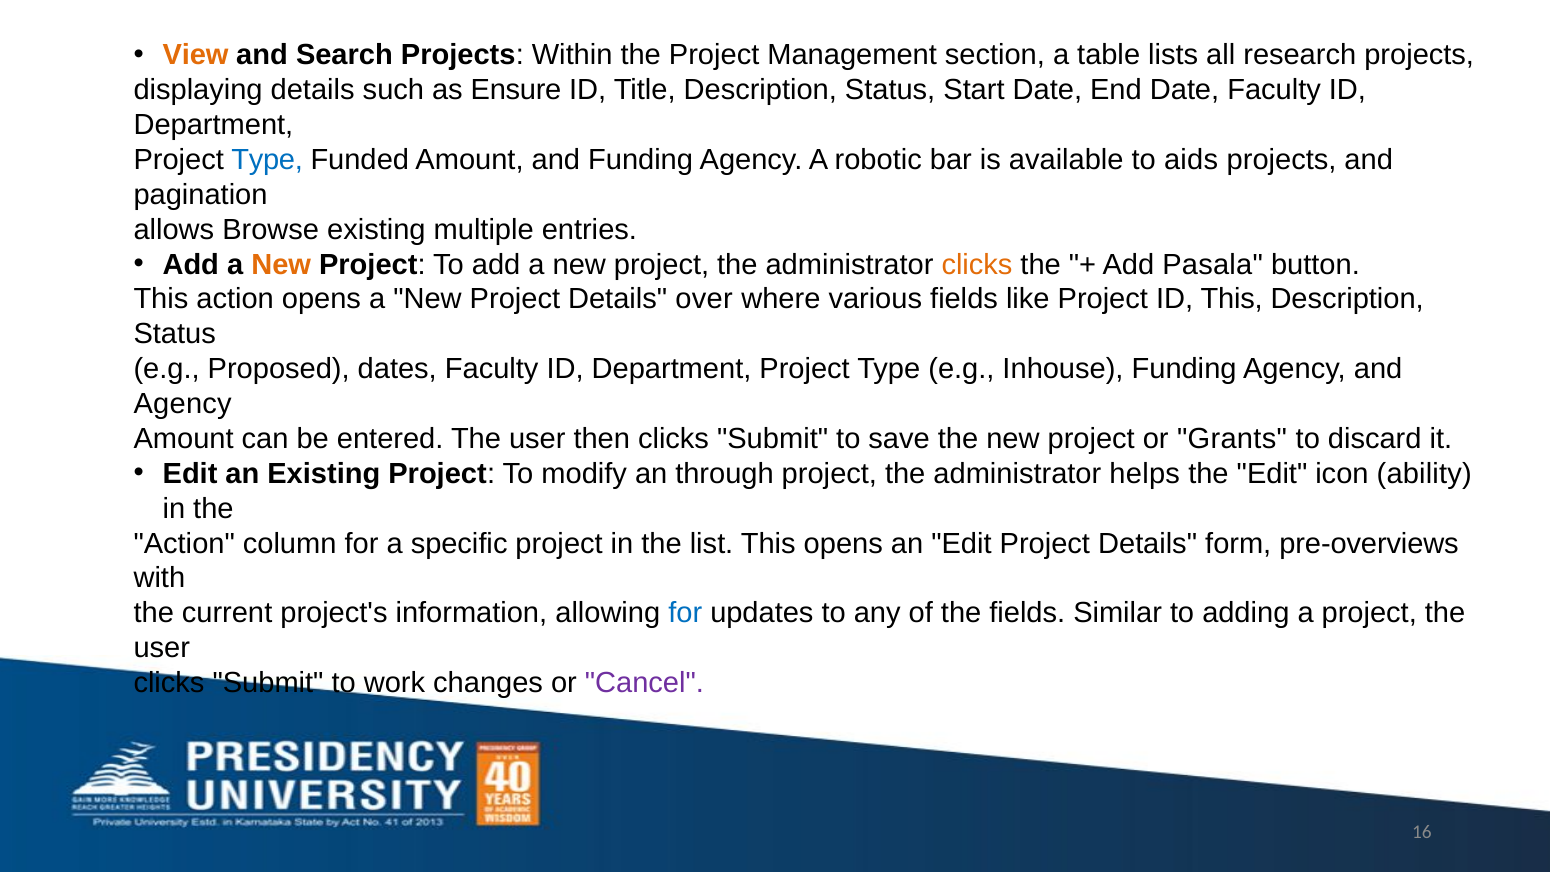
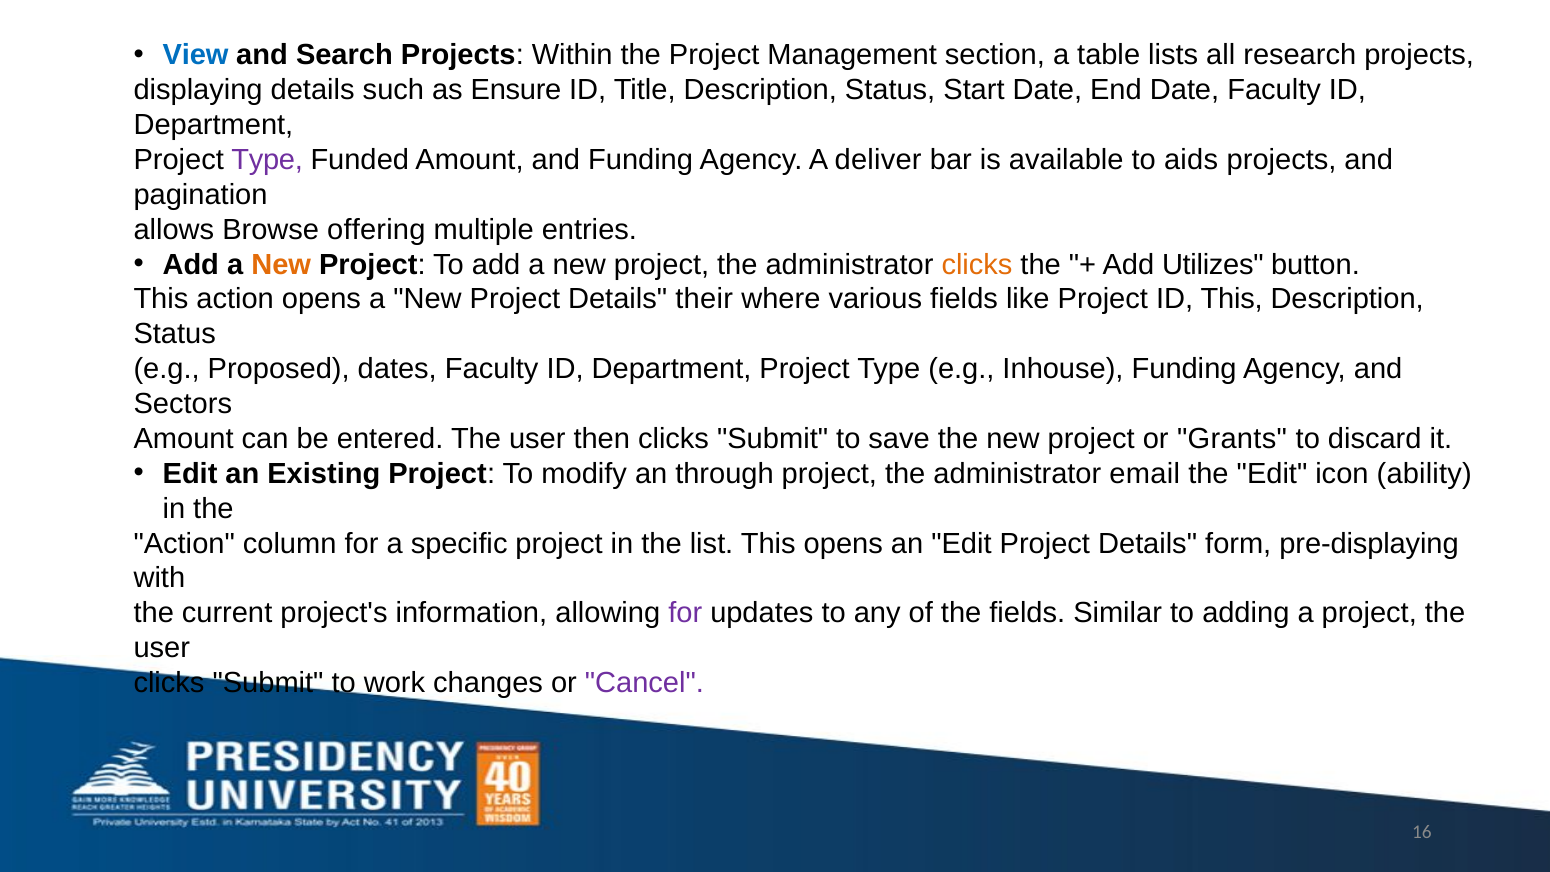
View colour: orange -> blue (196, 55)
Type colour: blue -> purple (267, 160)
robotic: robotic -> deliver (878, 160)
Browse existing: existing -> offering (376, 229)
Pasala: Pasala -> Utilizes (1213, 264)
over: over -> their (704, 299)
Agency: Agency -> Sectors (183, 404)
helps: helps -> email (1145, 474)
pre-overviews: pre-overviews -> pre-displaying (1369, 543)
for colour: blue -> purple (685, 613)
